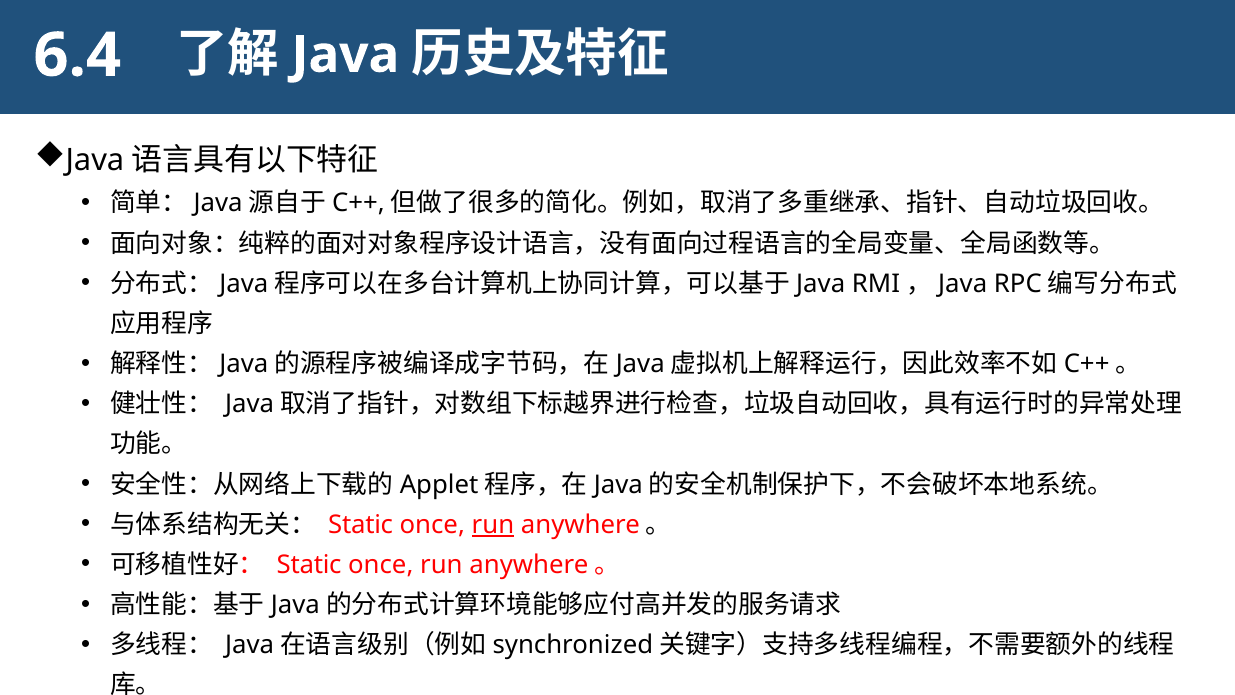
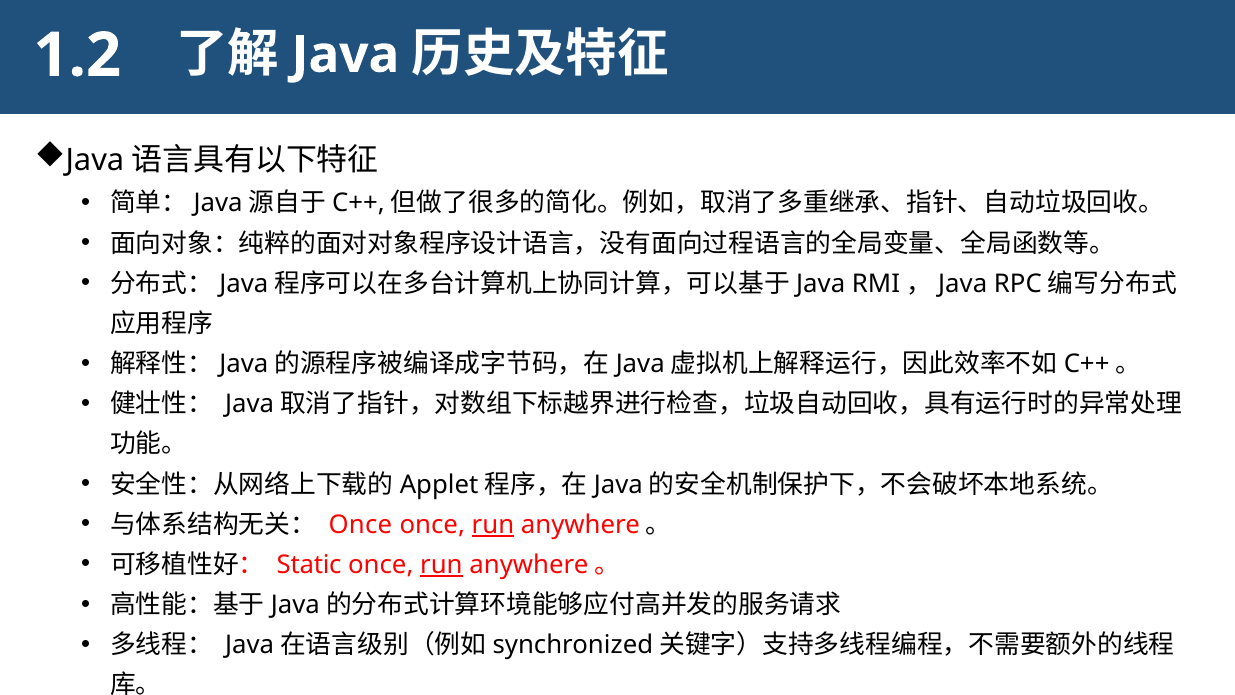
6.4: 6.4 -> 1.2 (77, 55)
Static: Static -> Once (360, 524)
run underline: none -> present (441, 565)
